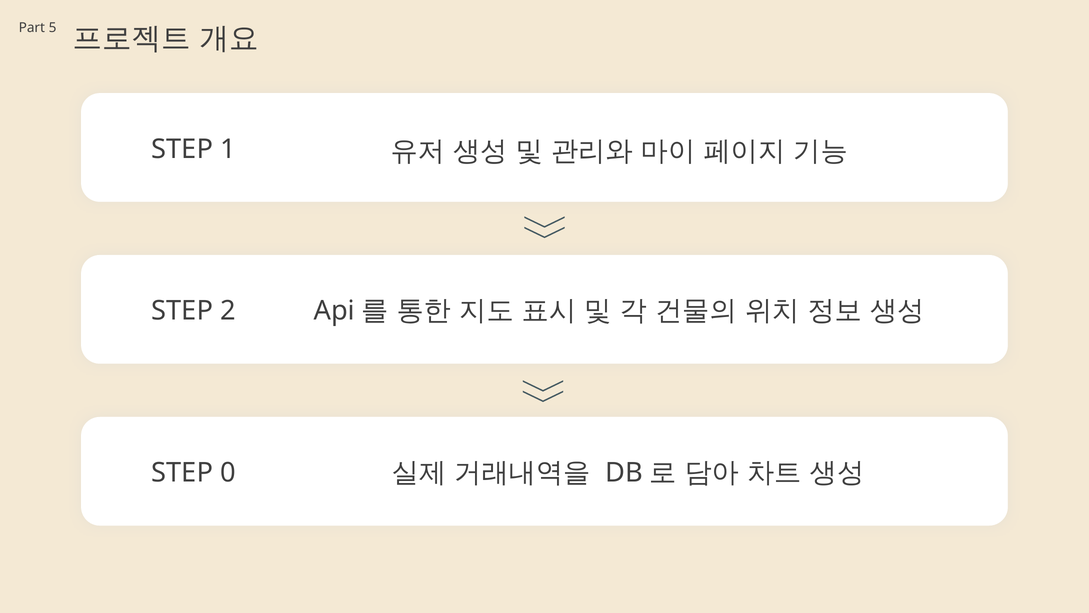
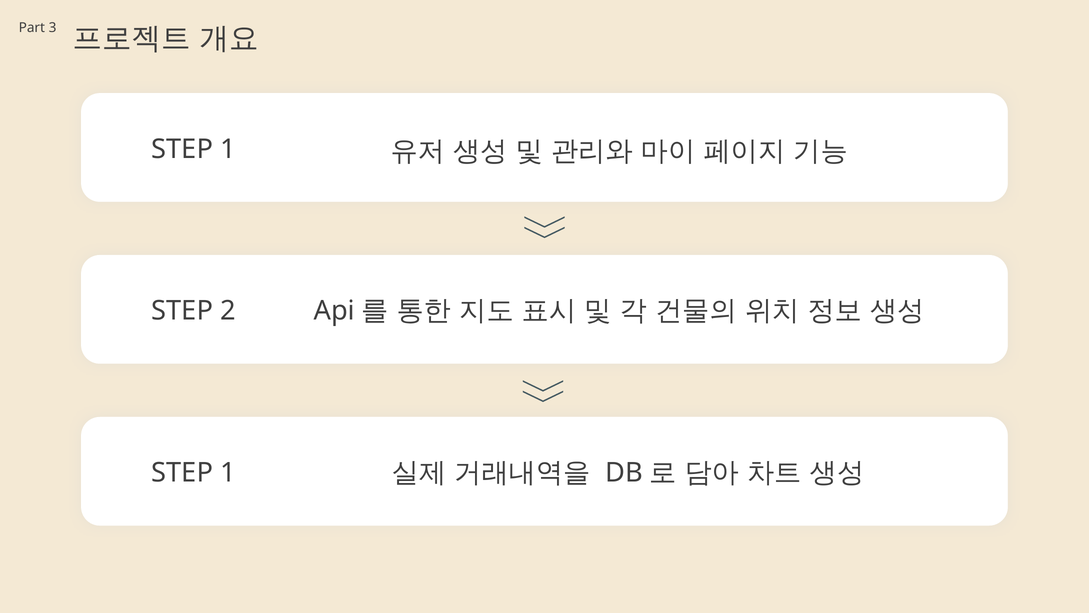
5: 5 -> 3 (53, 28)
0: 0 -> 1 (228, 473)
